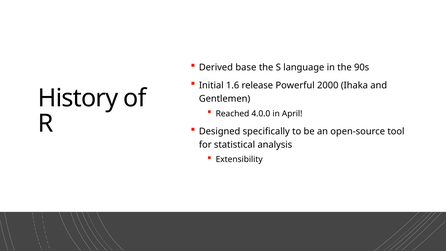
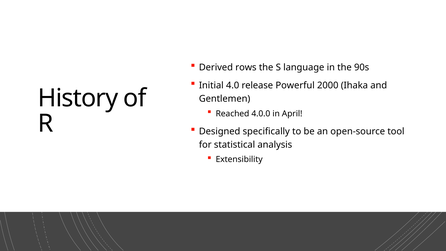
base: base -> rows (246, 67)
1.6: 1.6 -> 4.0 (233, 85)
